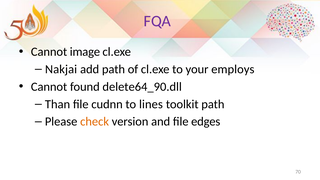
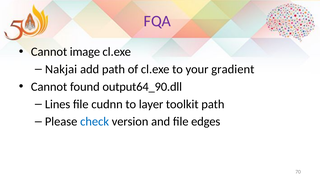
employs: employs -> gradient (233, 69)
delete64_90.dll: delete64_90.dll -> output64_90.dll (142, 87)
Than: Than -> Lines (58, 104)
lines: lines -> layer (151, 104)
check colour: orange -> blue (95, 122)
